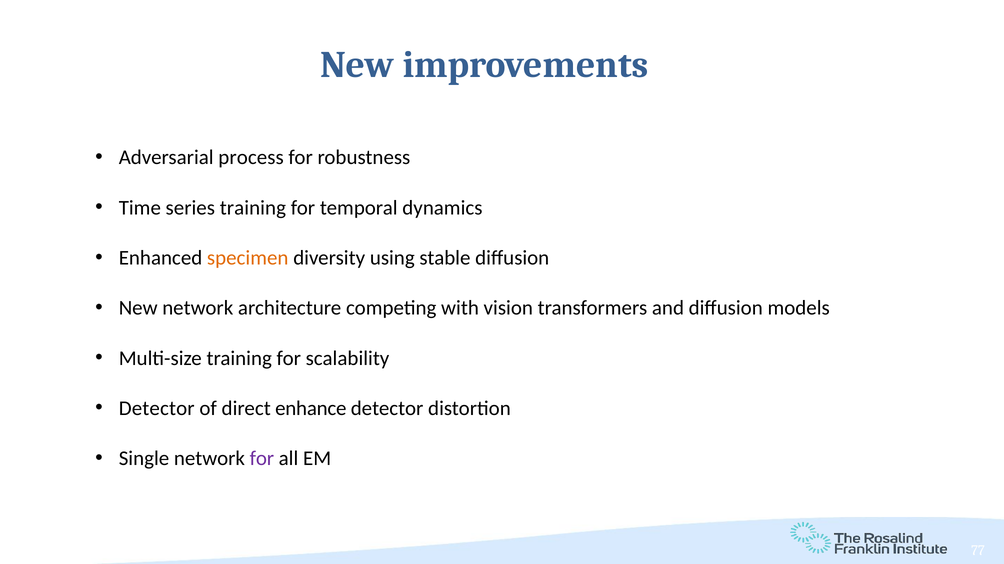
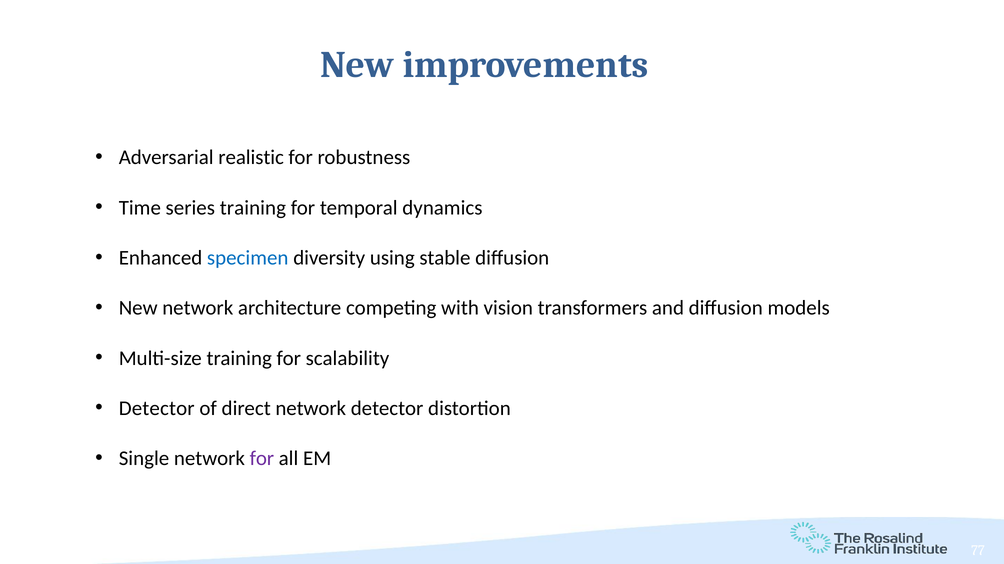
process: process -> realistic (251, 158)
specimen colour: orange -> blue (248, 258)
direct enhance: enhance -> network (311, 409)
